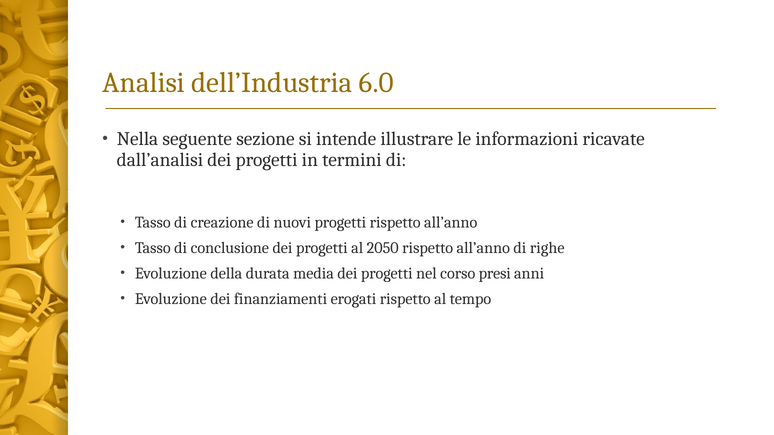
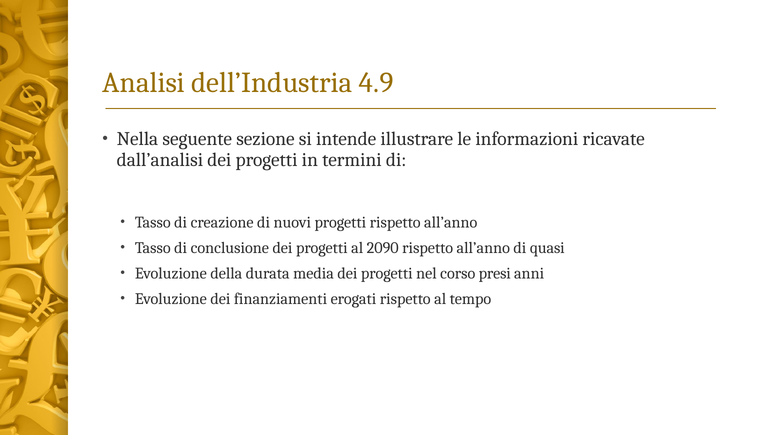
6.0: 6.0 -> 4.9 (376, 83)
2050: 2050 -> 2090 (383, 248)
righe: righe -> quasi (547, 248)
